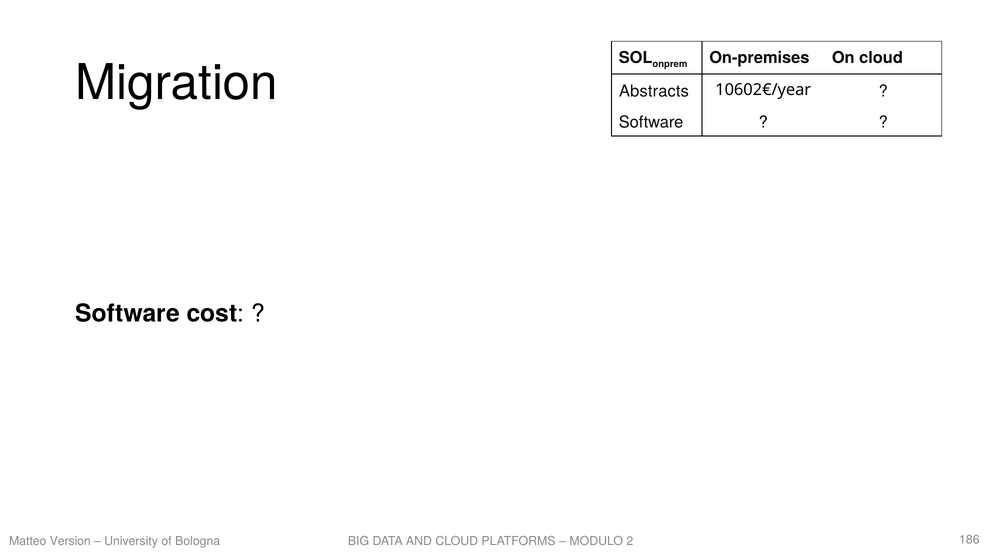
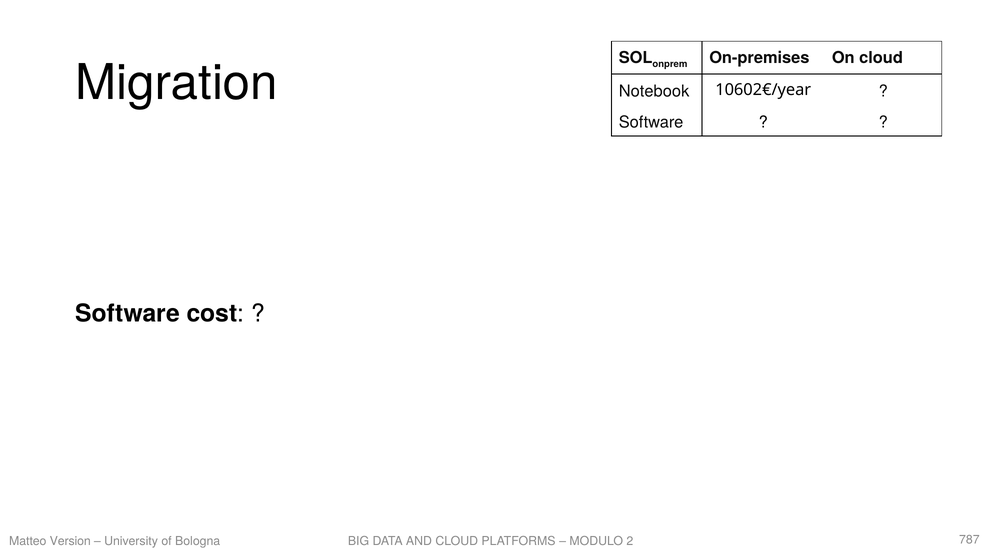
Abstracts: Abstracts -> Notebook (654, 91)
186: 186 -> 787 (969, 540)
